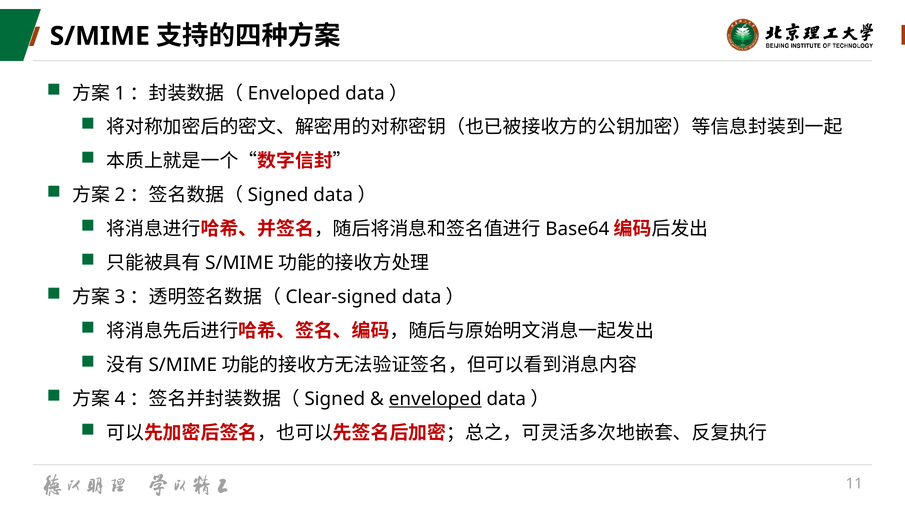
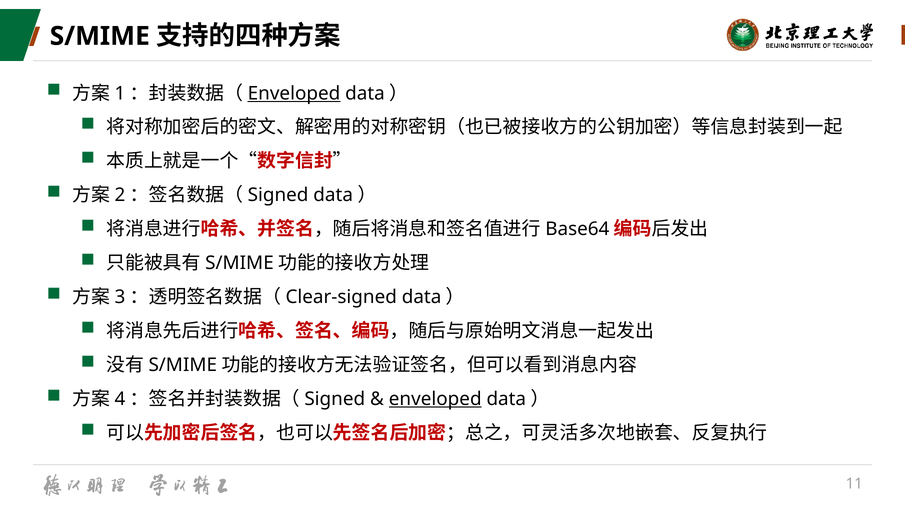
Enveloped underline: none -> present (294, 93)
